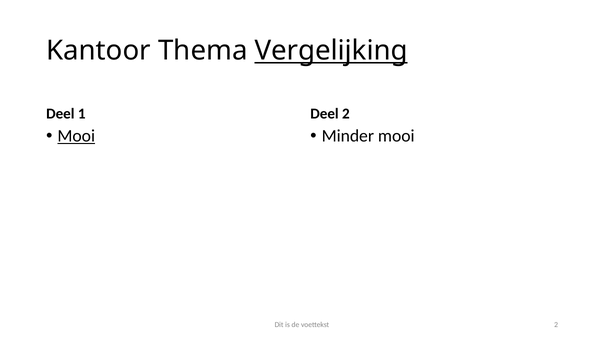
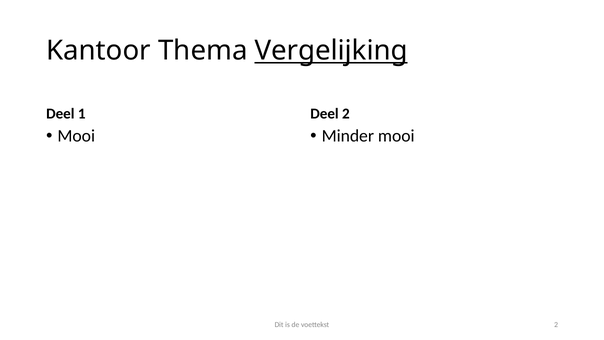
Mooi underline: present -> none (76, 136)
